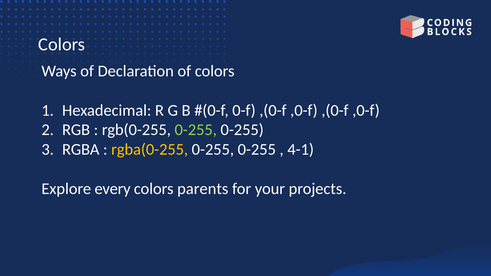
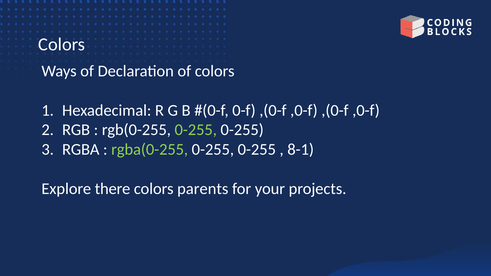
rgba(0-255 colour: yellow -> light green (150, 150)
4-1: 4-1 -> 8-1 (301, 150)
every: every -> there (113, 189)
